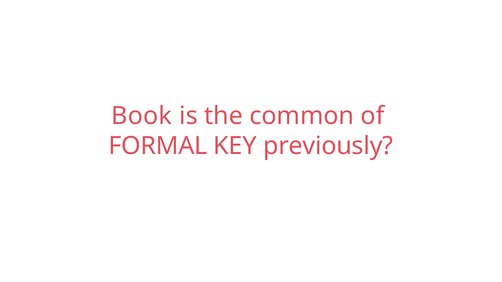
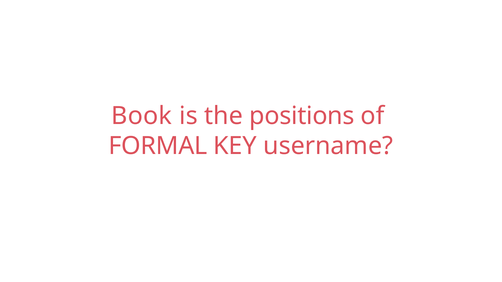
common: common -> positions (302, 116)
previously: previously -> username (328, 146)
